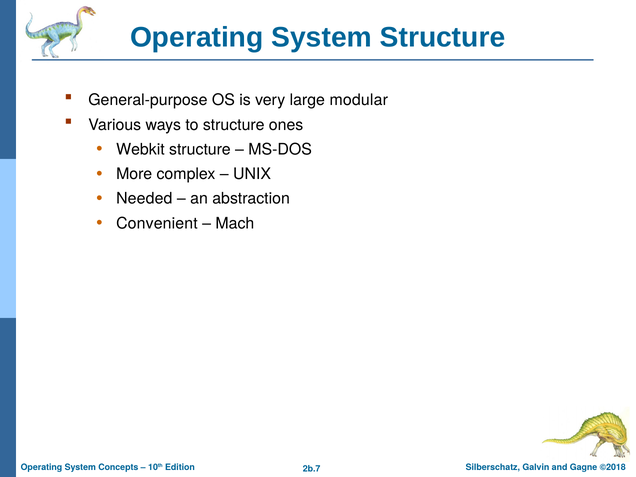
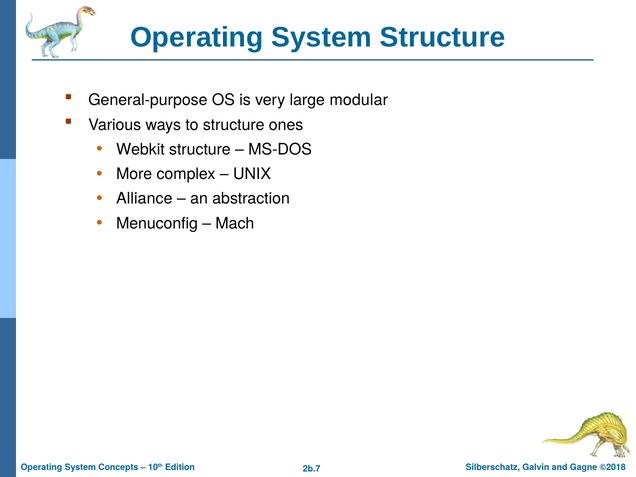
Needed: Needed -> Alliance (144, 199)
Convenient: Convenient -> Menuconfig (157, 223)
